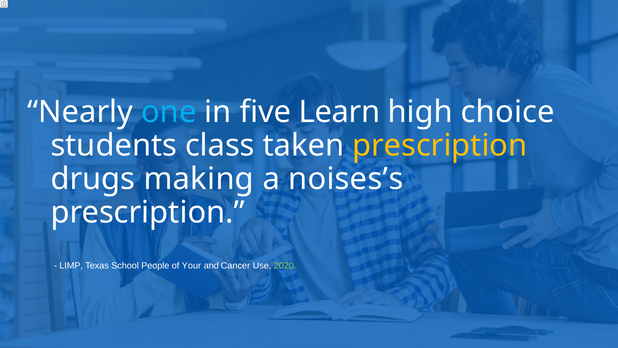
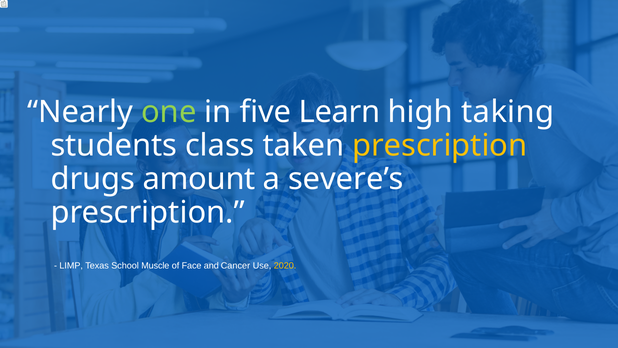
one colour: light blue -> light green (169, 112)
choice: choice -> taking (508, 112)
making: making -> amount (199, 179)
noises’s: noises’s -> severe’s (346, 179)
People: People -> Muscle (155, 266)
Your: Your -> Face (192, 266)
2020 colour: light green -> yellow (285, 266)
